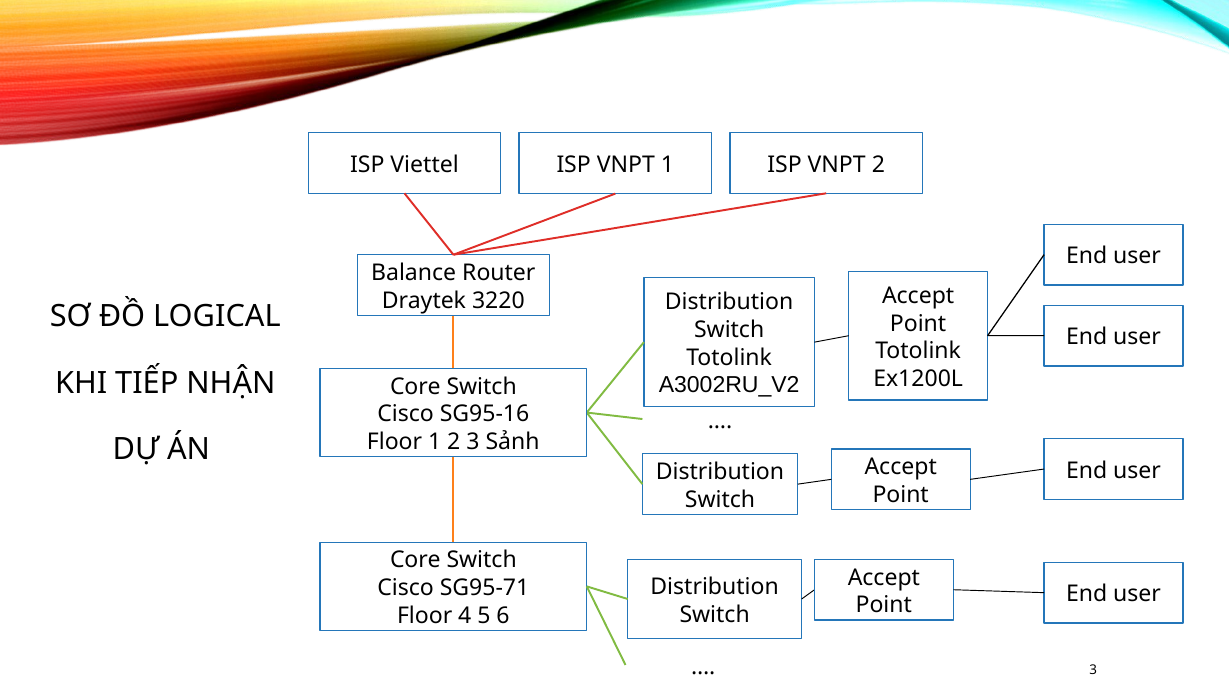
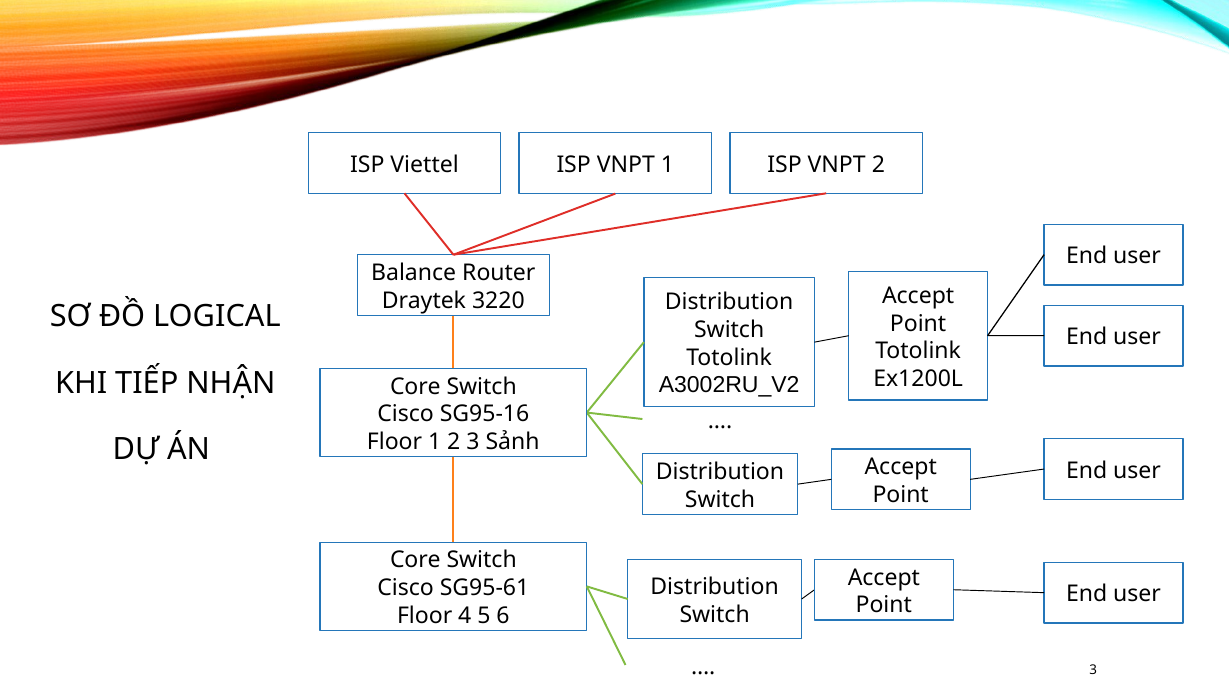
SG95-71: SG95-71 -> SG95-61 (485, 588)
